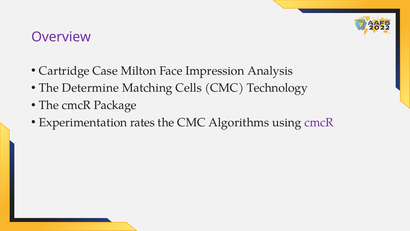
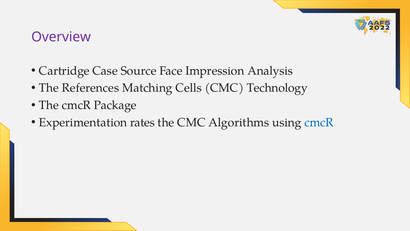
Milton: Milton -> Source (139, 71)
Determine: Determine -> References (91, 88)
cmcR colour: purple -> blue (319, 122)
